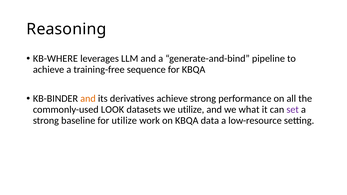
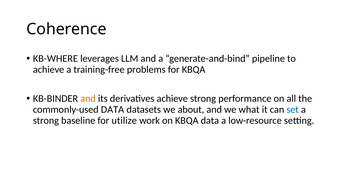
Reasoning: Reasoning -> Coherence (66, 29)
sequence: sequence -> problems (146, 70)
commonly-used LOOK: LOOK -> DATA (113, 110)
we utilize: utilize -> about (191, 110)
set colour: purple -> blue (293, 110)
